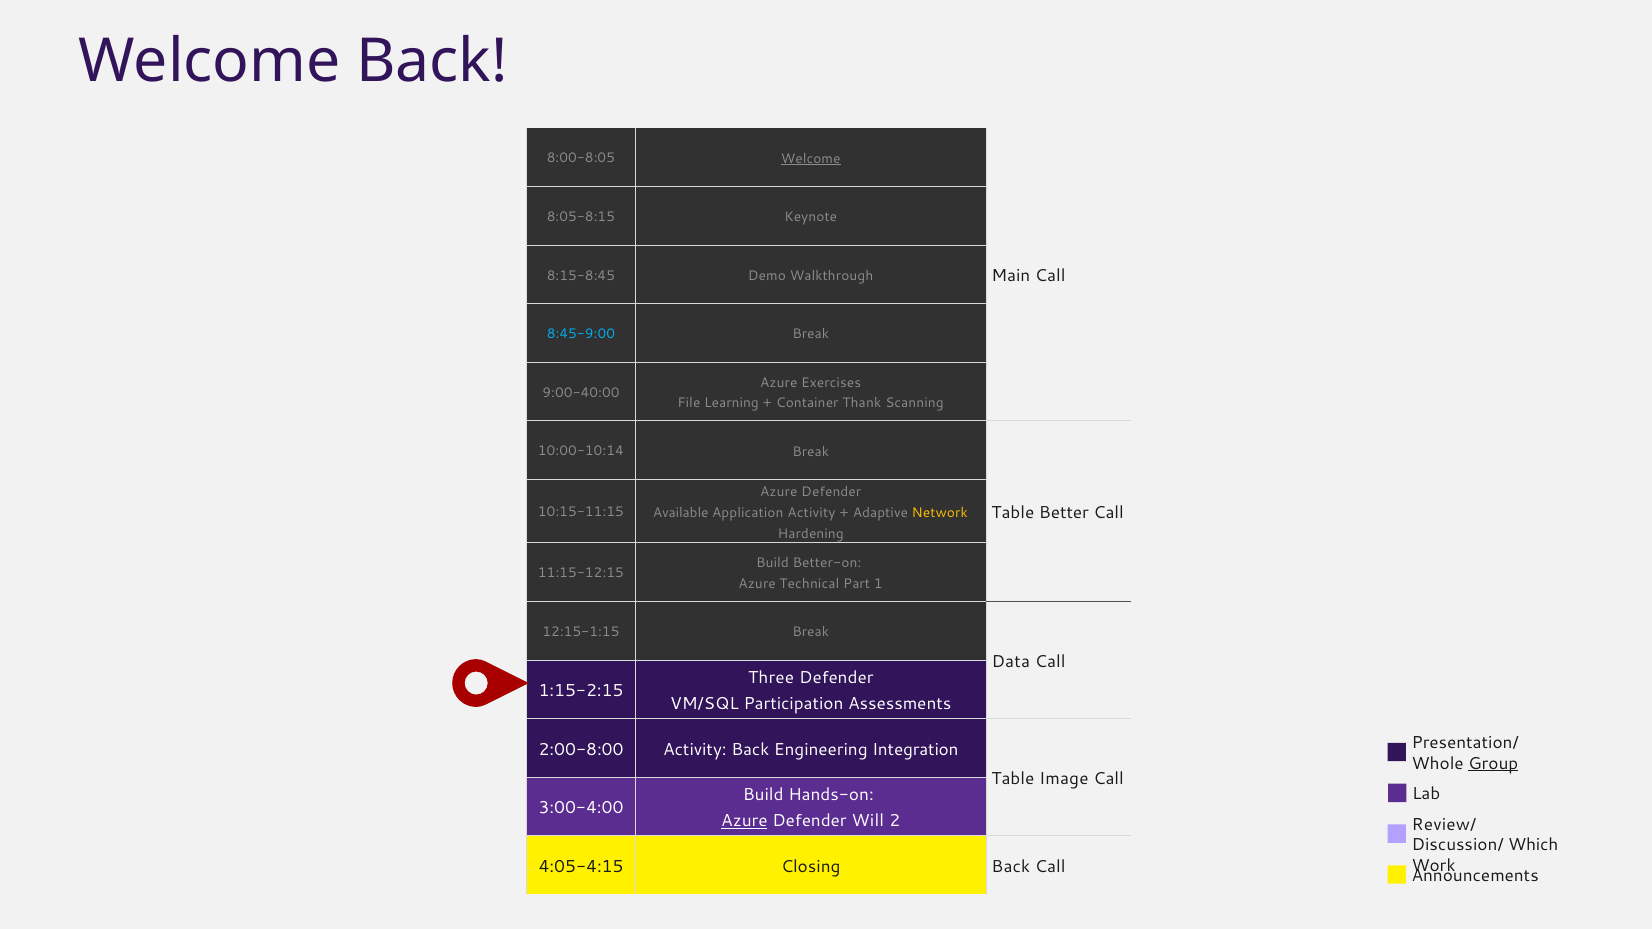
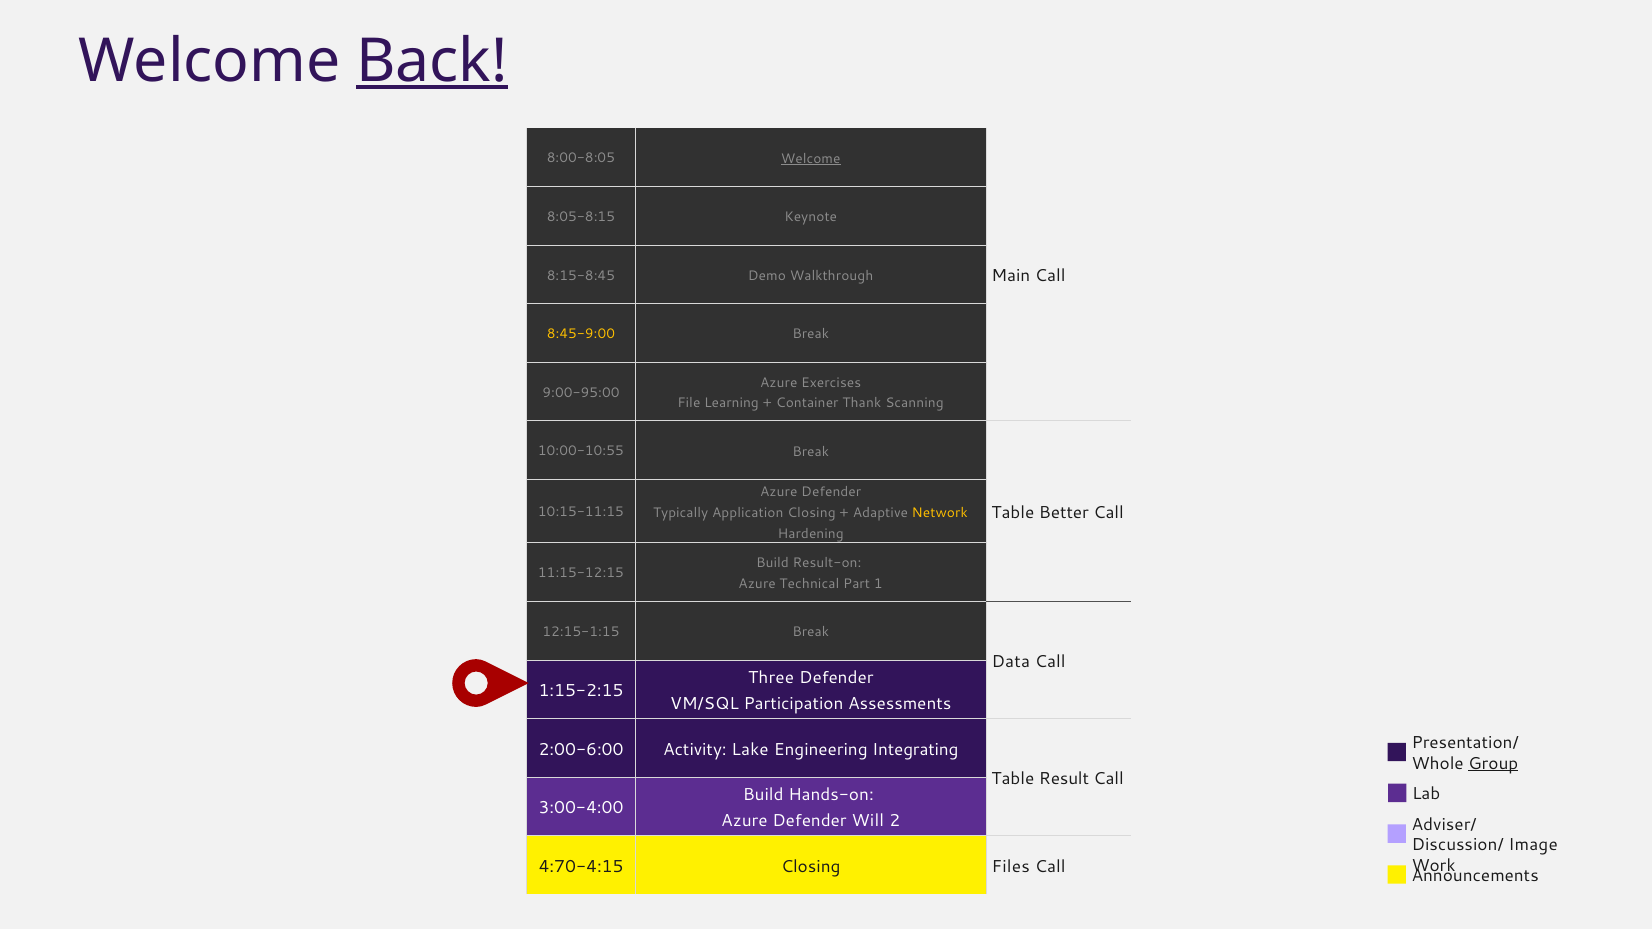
Back underline: none -> present (432, 61)
8:45-9:00 colour: light blue -> yellow (581, 334)
9:00-40:00: 9:00-40:00 -> 9:00-95:00 (581, 393)
10:00-10:14: 10:00-10:14 -> 10:00-10:55 (581, 451)
Available: Available -> Typically (681, 513)
Application Activity: Activity -> Closing (811, 513)
Better-on: Better-on -> Result-on (827, 563)
2:00-8:00: 2:00-8:00 -> 2:00-6:00 (581, 750)
Activity Back: Back -> Lake (750, 750)
Integration: Integration -> Integrating (915, 750)
Image: Image -> Result (1064, 779)
Azure underline: present -> none (744, 822)
Review/: Review/ -> Adviser/ (1444, 825)
Which: Which -> Image (1533, 845)
4:05-4:15: 4:05-4:15 -> 4:70-4:15 (581, 867)
Closing Back: Back -> Files (1011, 867)
